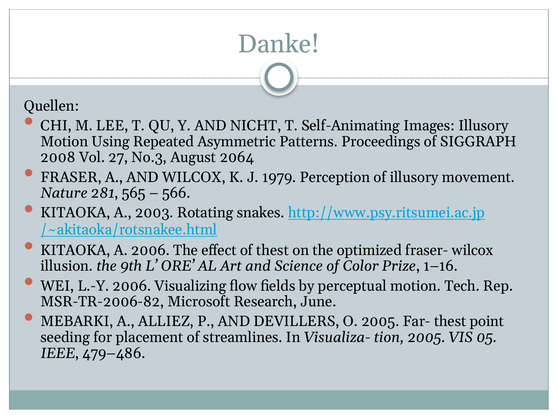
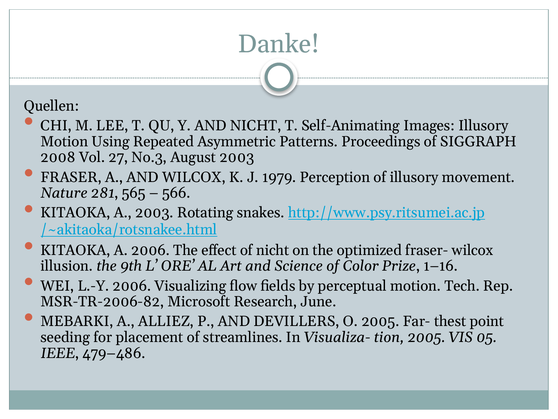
August 2064: 2064 -> 2003 (237, 157)
of thest: thest -> nicht (273, 250)
